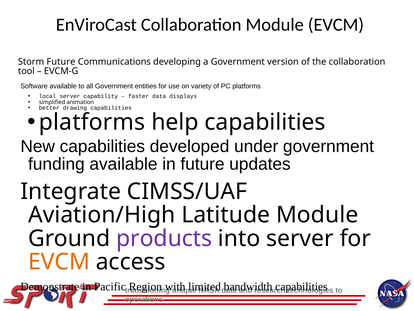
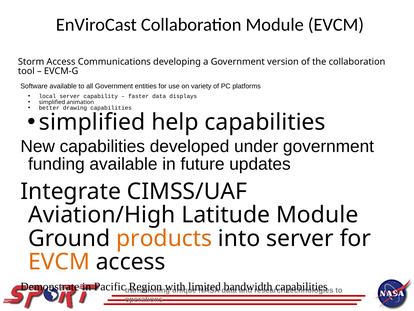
Storm Future: Future -> Access (61, 62)
platforms: platforms -> simplified (92, 122)
products colour: purple -> orange (164, 238)
